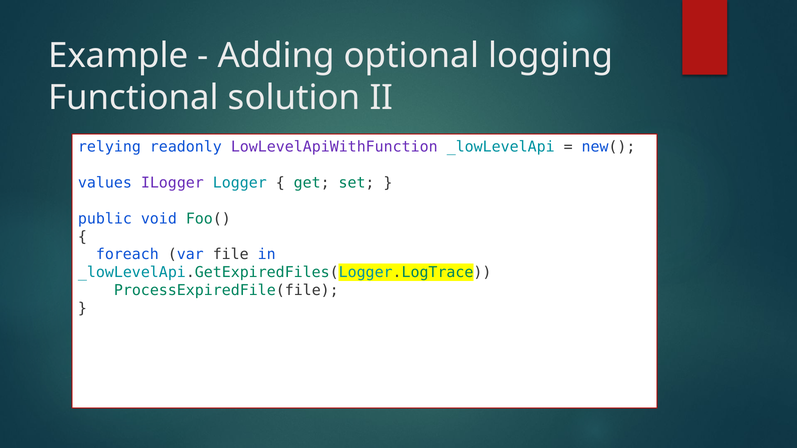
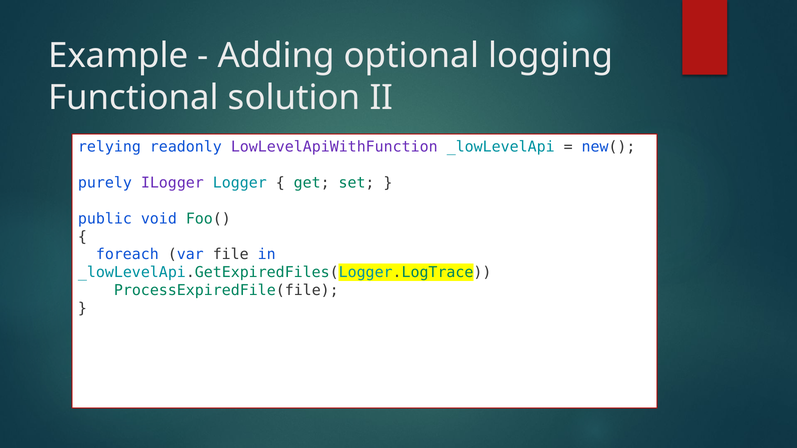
values: values -> purely (105, 183)
